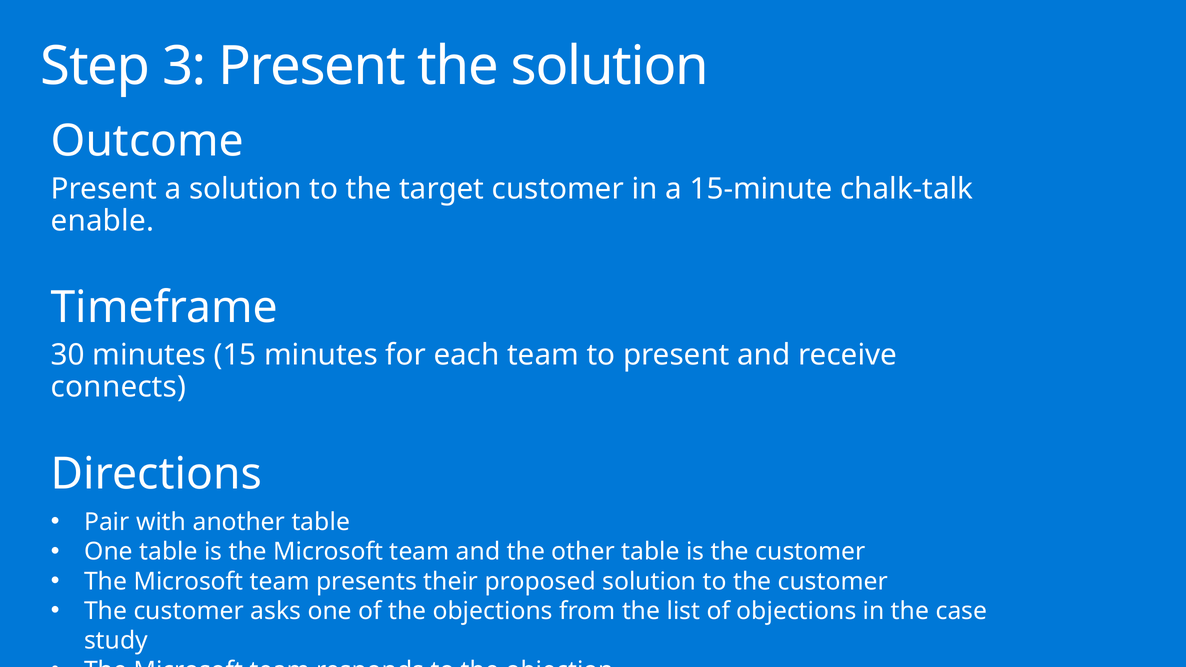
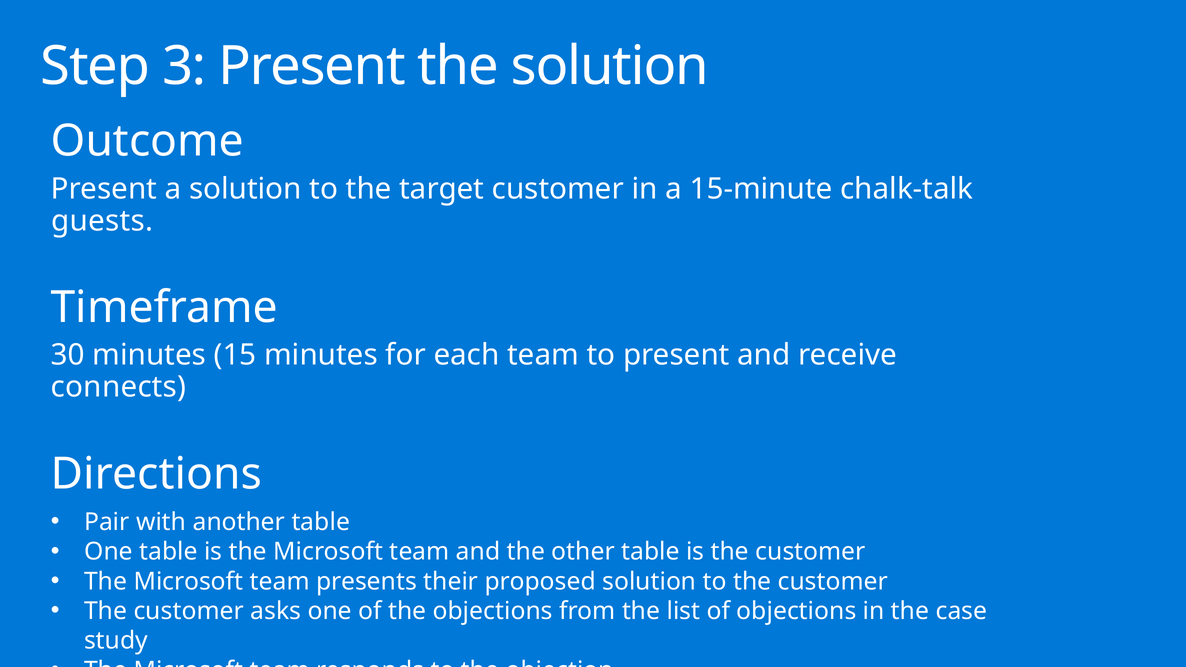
enable: enable -> guests (102, 221)
